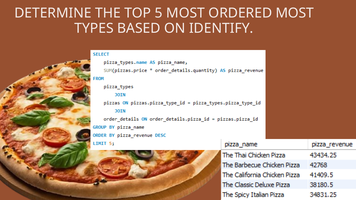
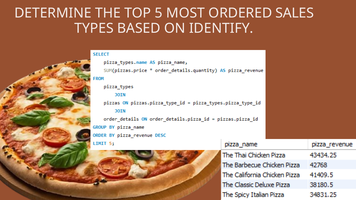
ORDERED MOST: MOST -> SALES (295, 13)
